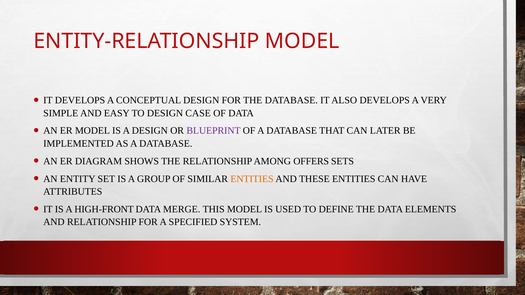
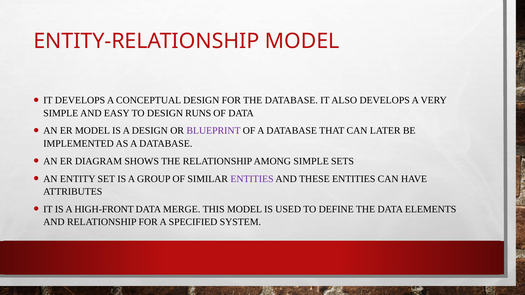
CASE: CASE -> RUNS (198, 113)
AMONG OFFERS: OFFERS -> SIMPLE (311, 161)
ENTITIES colour: orange -> purple (252, 179)
